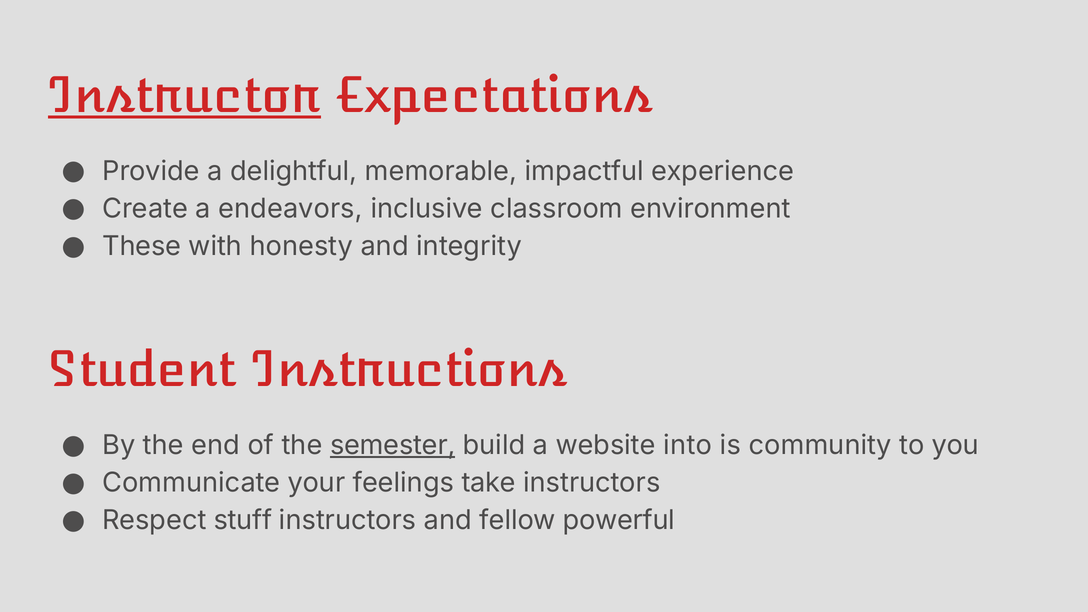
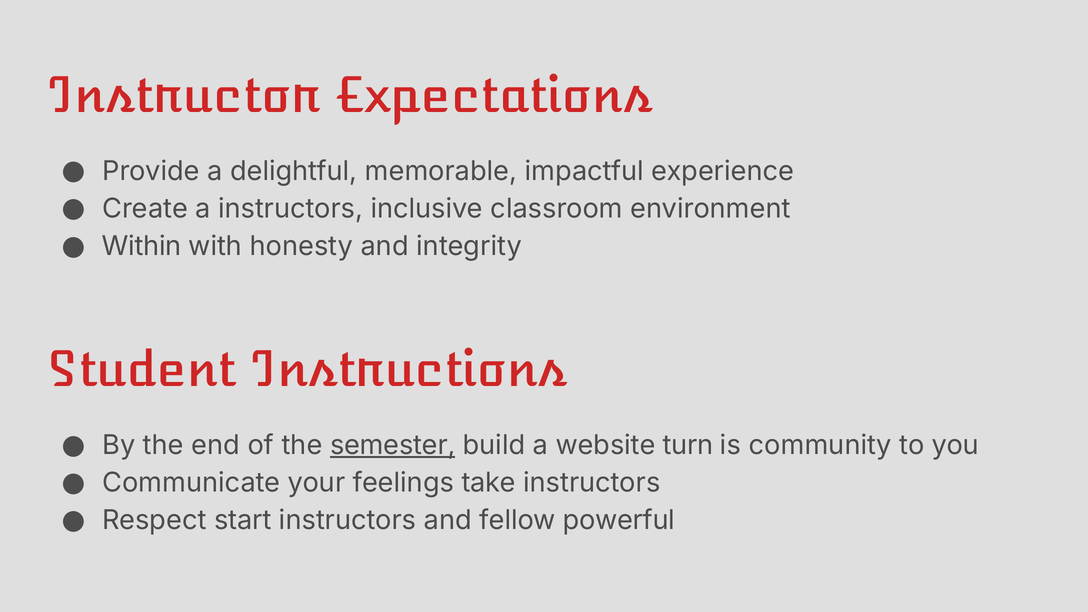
Instructor underline: present -> none (184, 96)
a endeavors: endeavors -> instructors (291, 209)
These: These -> Within (142, 246)
into: into -> turn (688, 445)
stuff: stuff -> start (243, 520)
